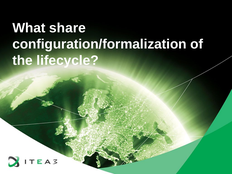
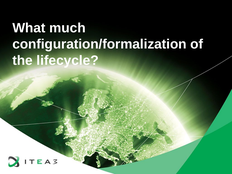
share: share -> much (67, 28)
